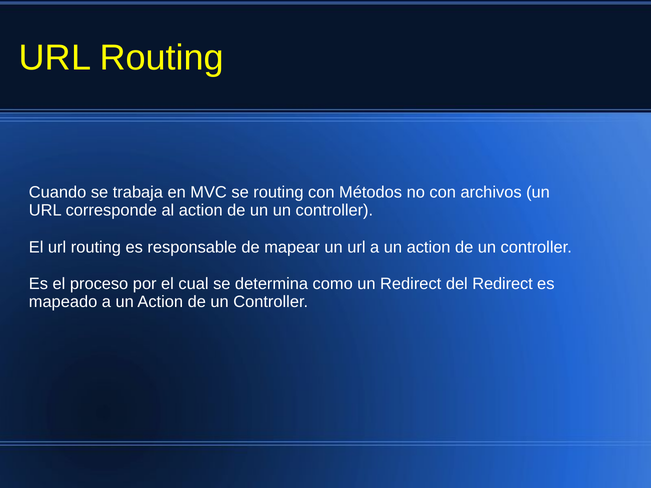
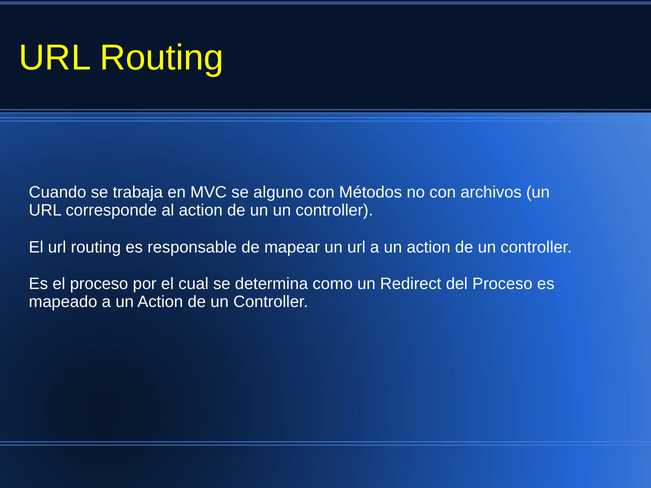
se routing: routing -> alguno (278, 192)
del Redirect: Redirect -> Proceso (502, 284)
